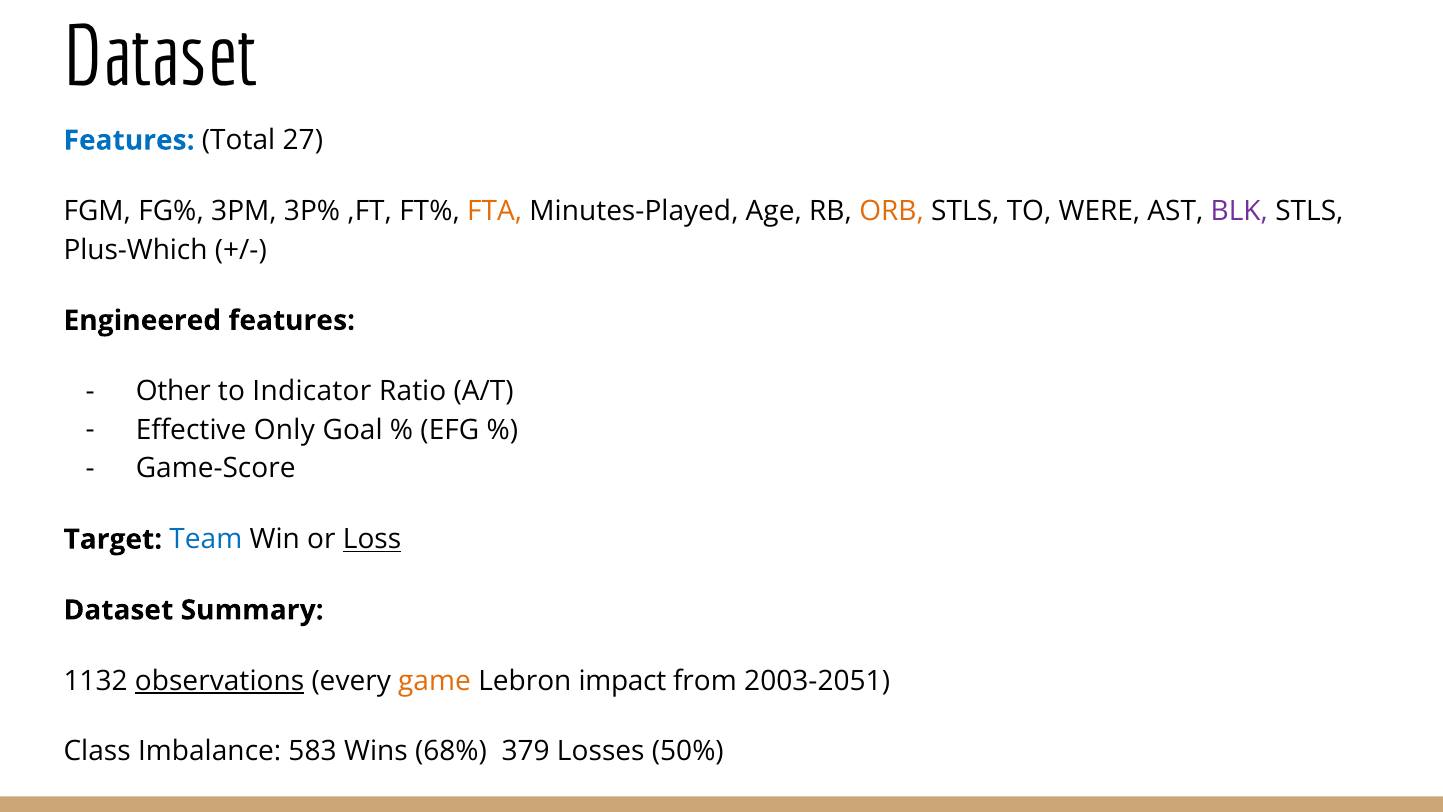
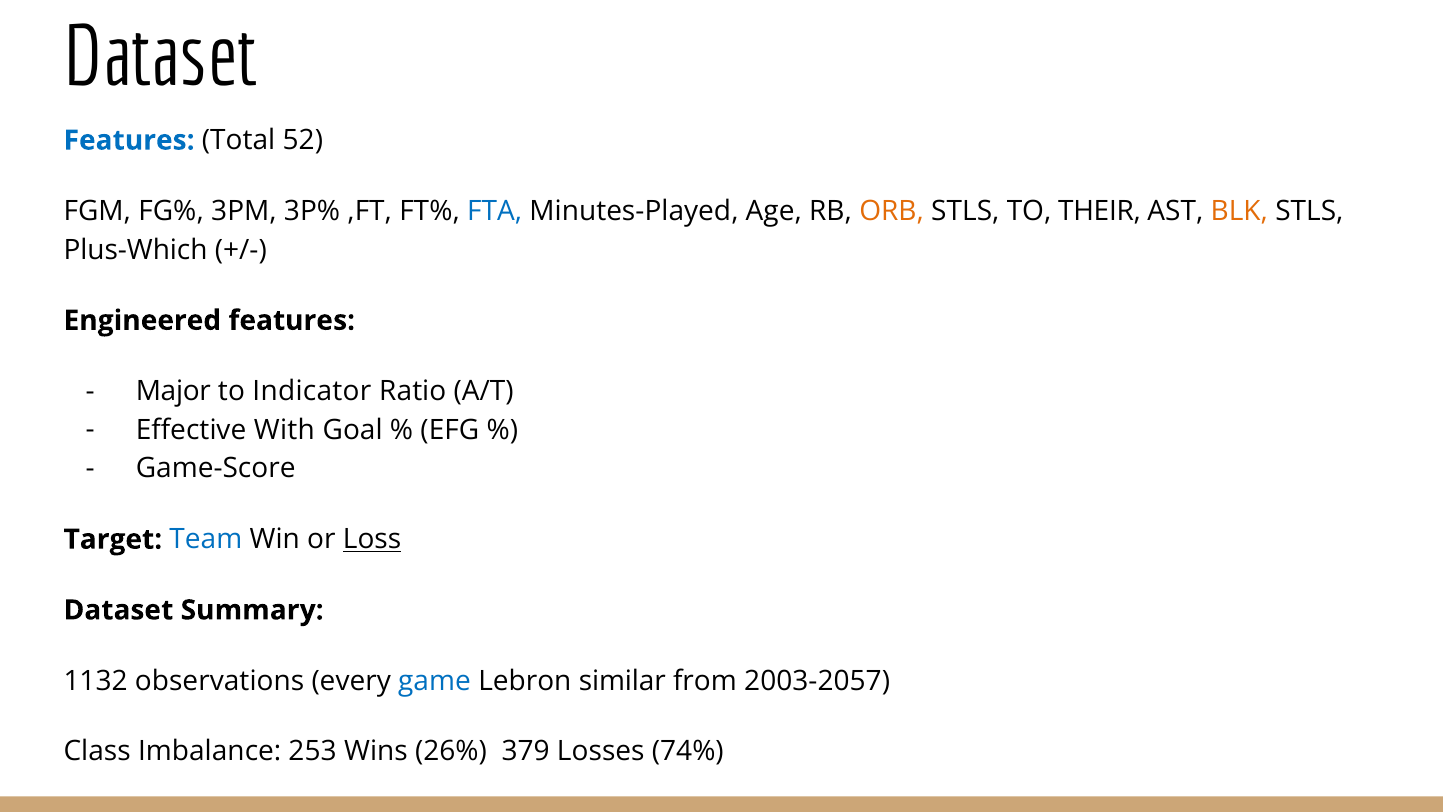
27: 27 -> 52 (303, 140)
FTA colour: orange -> blue (495, 211)
WERE: WERE -> THEIR (1099, 211)
BLK colour: purple -> orange (1239, 211)
Other: Other -> Major (173, 391)
Only: Only -> With (284, 430)
observations underline: present -> none (220, 681)
game colour: orange -> blue (435, 681)
impact: impact -> similar (622, 681)
2003-2051: 2003-2051 -> 2003-2057 (817, 681)
583: 583 -> 253 (313, 751)
68%: 68% -> 26% (451, 751)
50%: 50% -> 74% (688, 751)
